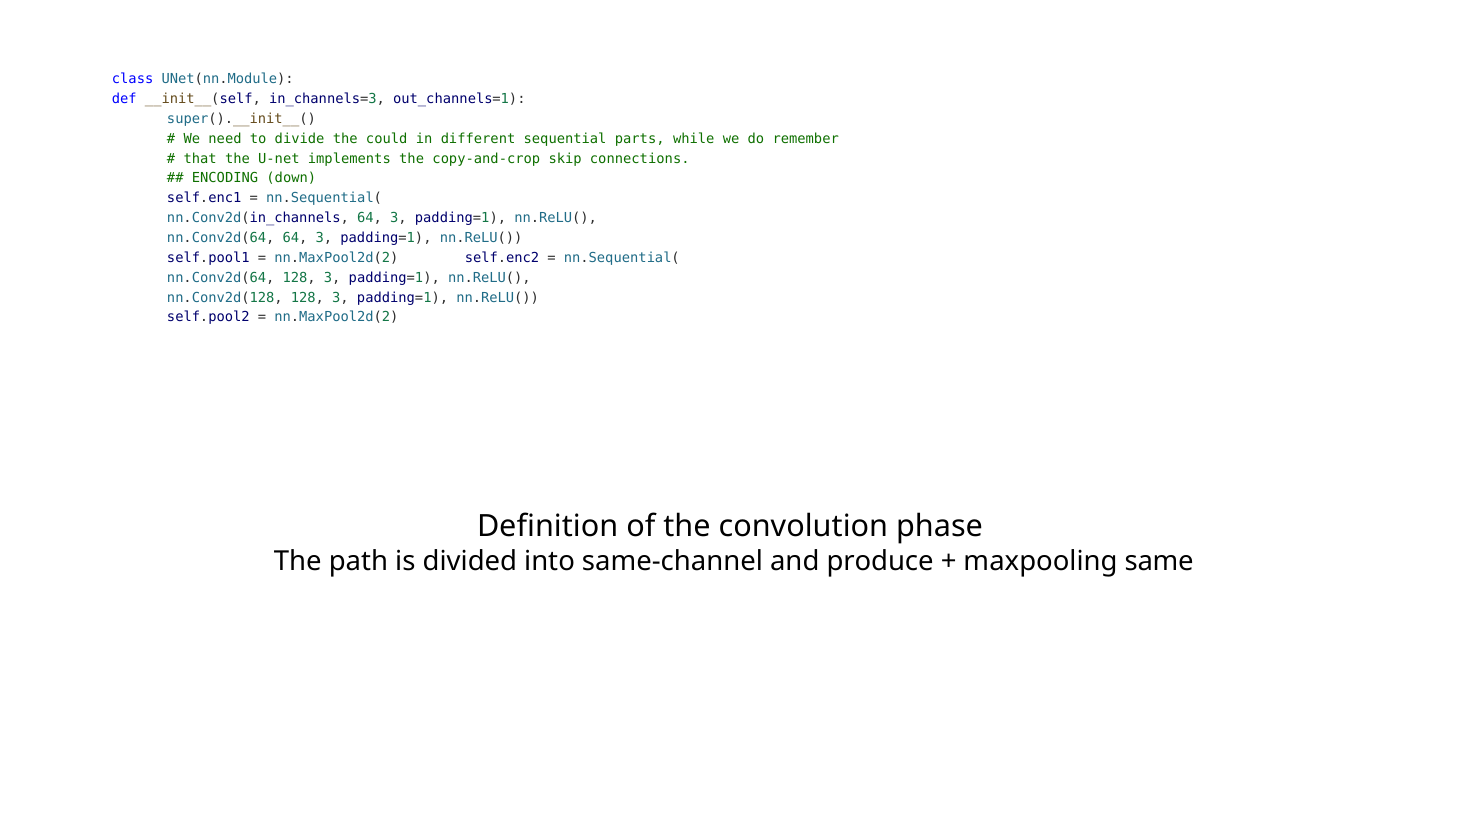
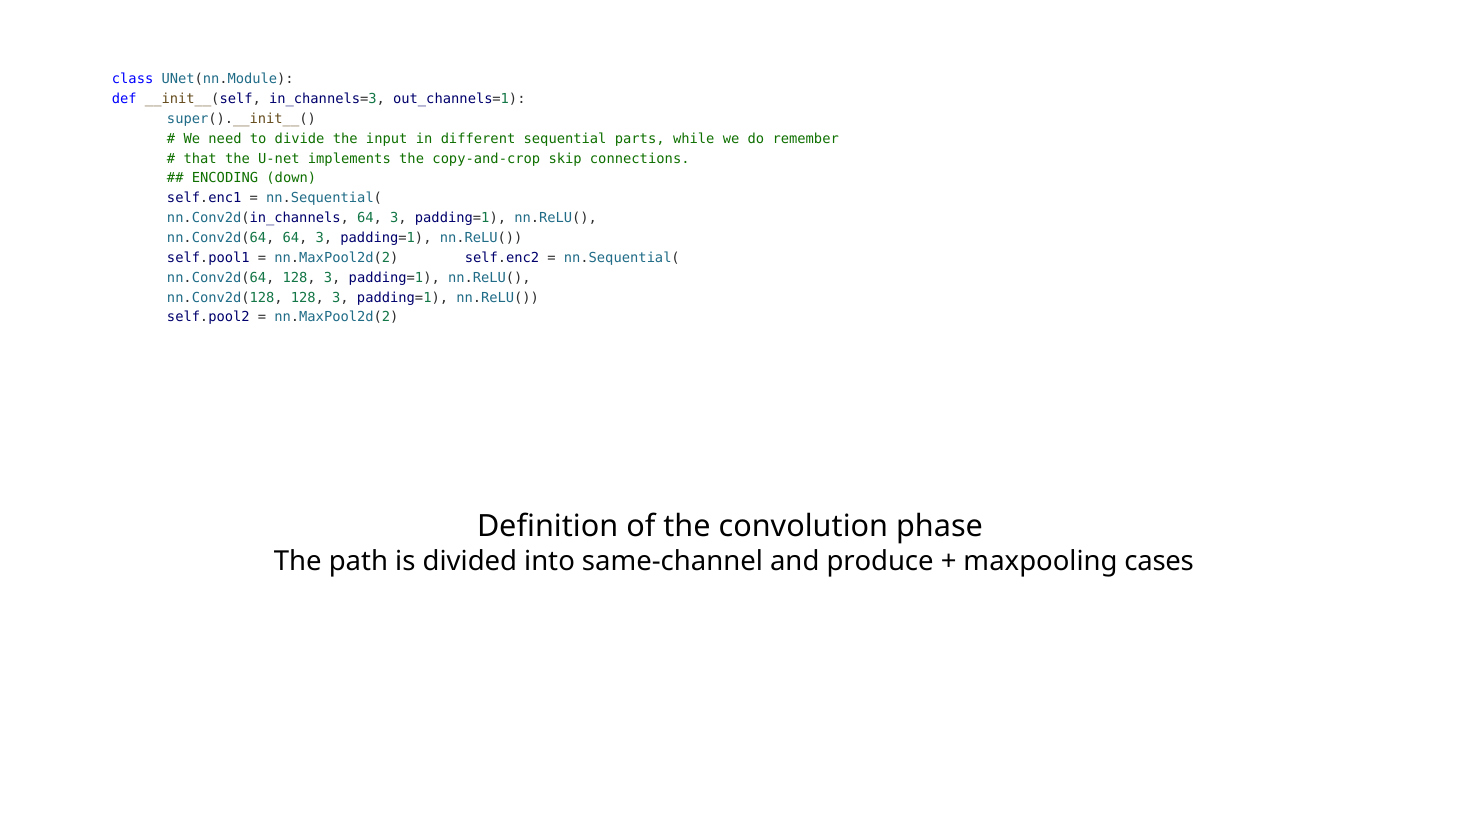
could: could -> input (387, 139)
same: same -> cases (1159, 561)
